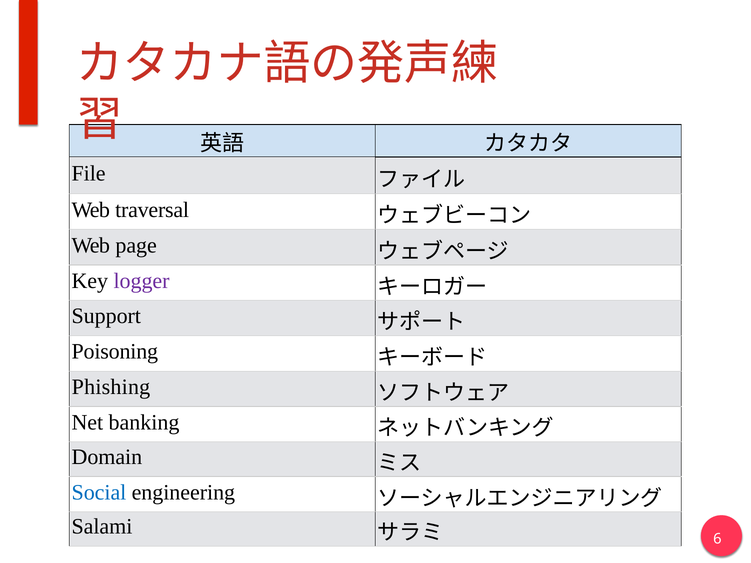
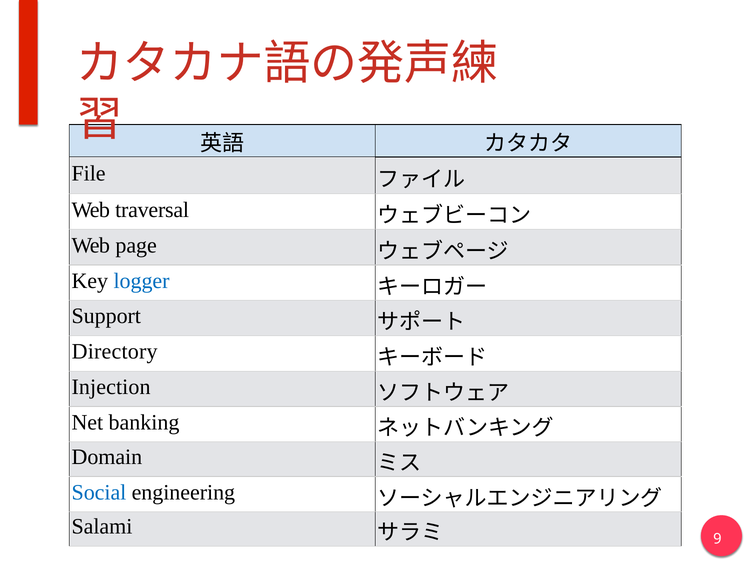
logger colour: purple -> blue (142, 281)
Poisoning: Poisoning -> Directory (115, 352)
Phishing: Phishing -> Injection (111, 387)
6: 6 -> 9 (717, 539)
